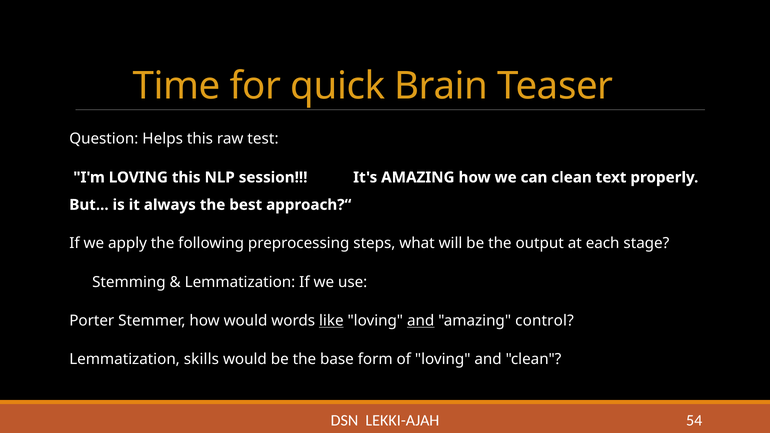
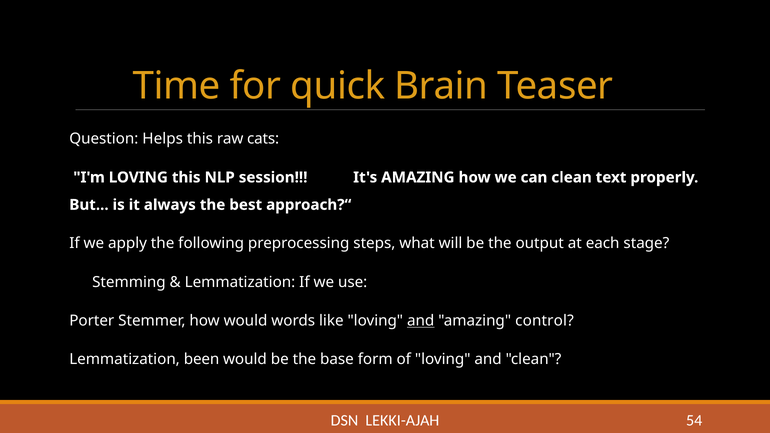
test: test -> cats (263, 139)
like underline: present -> none (331, 321)
skills: skills -> been (202, 359)
